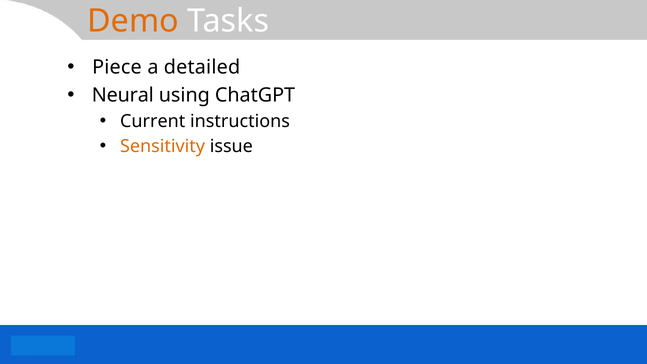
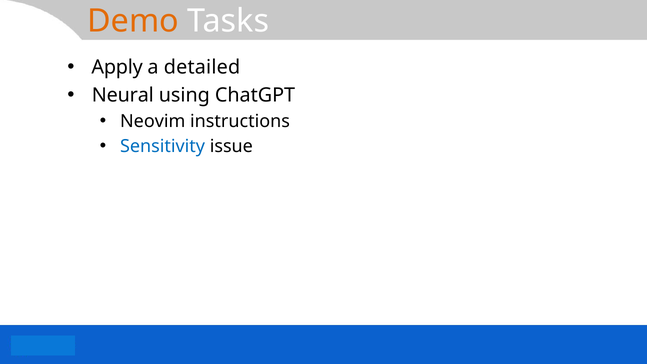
Piece: Piece -> Apply (117, 67)
Current: Current -> Neovim (153, 121)
Sensitivity colour: orange -> blue (163, 146)
